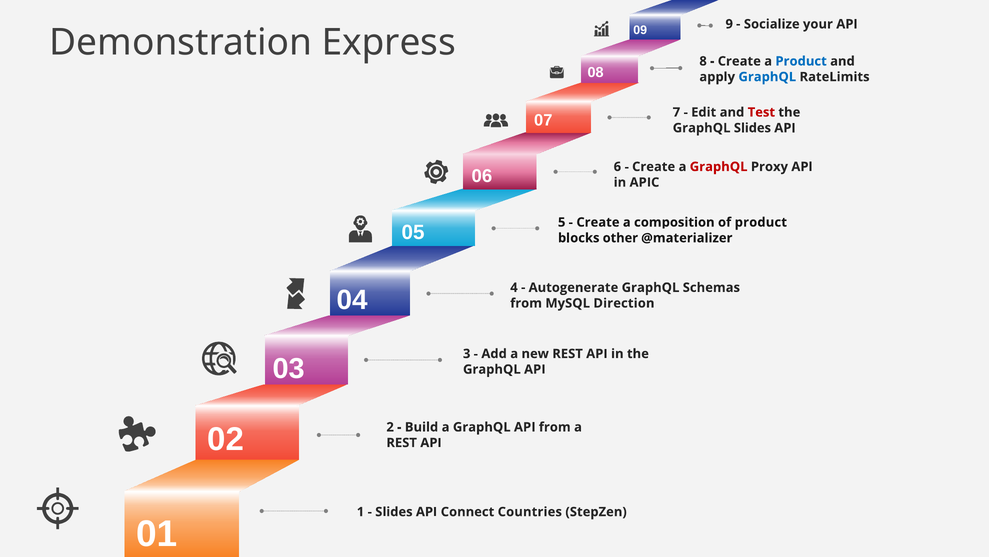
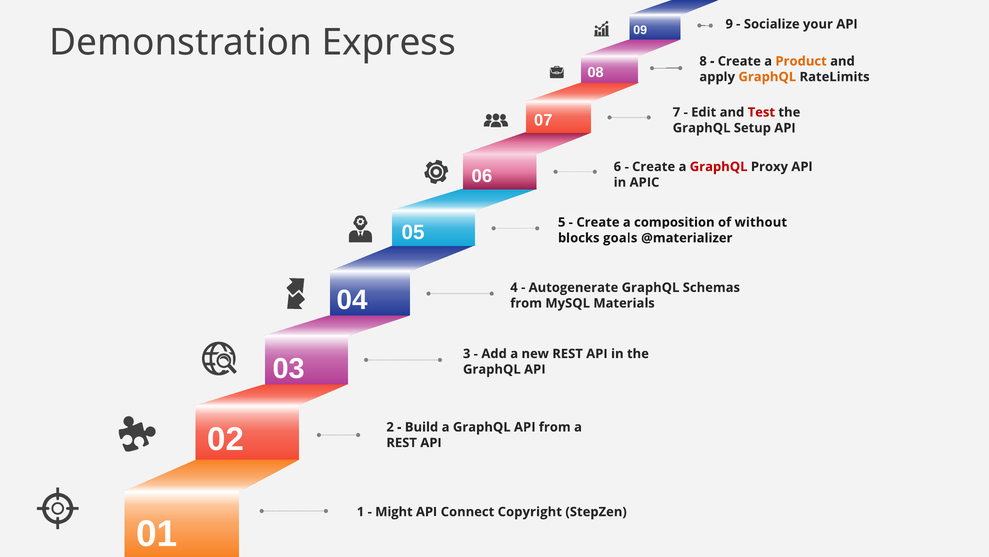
Product colour: blue -> orange (801, 61)
GraphQL colour: blue -> orange (767, 77)
GraphQL Slides: Slides -> Setup (752, 128)
product: product -> without (761, 222)
other: other -> goals (620, 238)
Direction: Direction -> Materials (624, 303)
Slides: Slides -> Might (394, 512)
Countries: Countries -> Copyright (530, 512)
